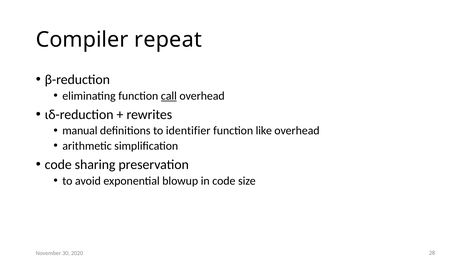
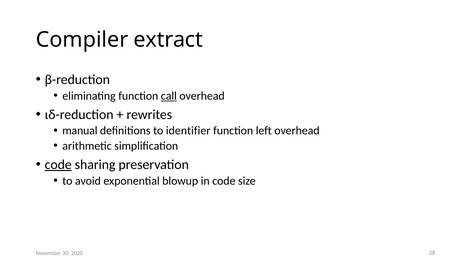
repeat: repeat -> extract (168, 40)
like: like -> left (264, 131)
code underline: none -> present (58, 165)
